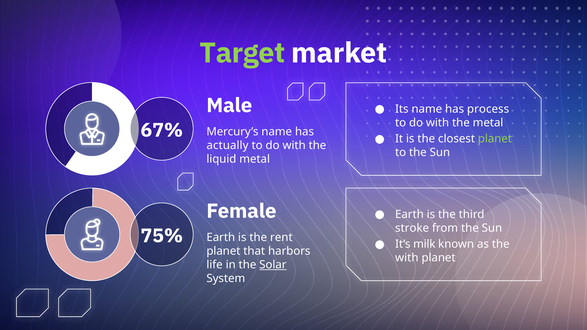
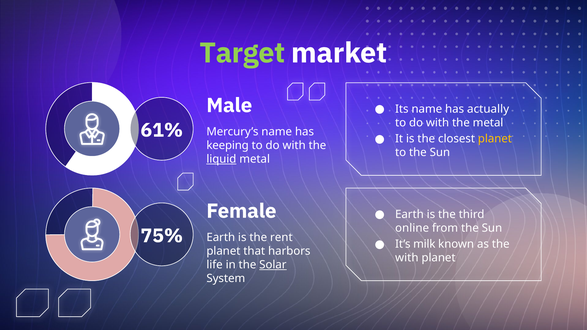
process: process -> actually (488, 109)
67%: 67% -> 61% (162, 130)
planet colour: light green -> yellow (495, 139)
actually: actually -> keeping (228, 146)
liquid underline: none -> present (221, 159)
stroke: stroke -> online (412, 228)
